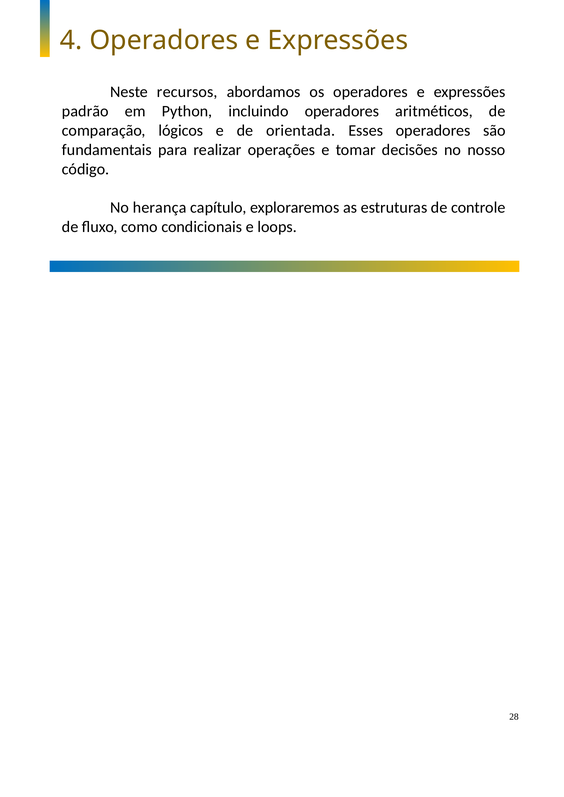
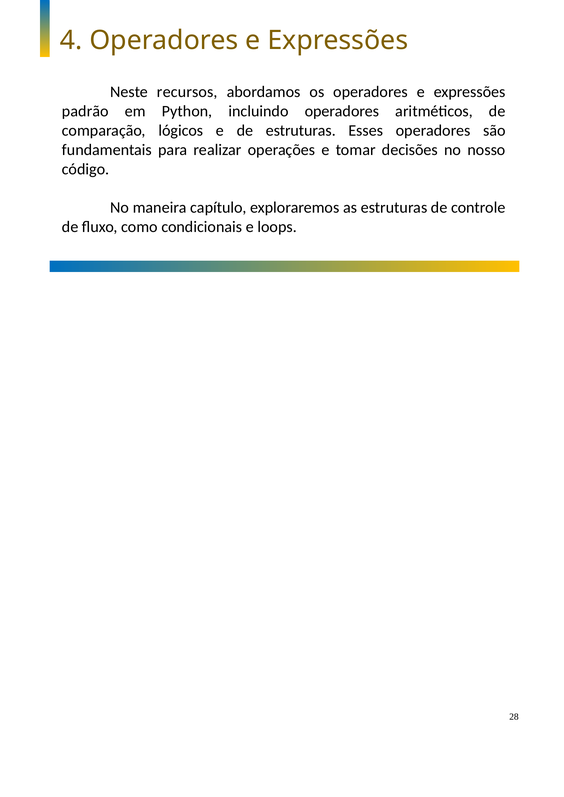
de orientada: orientada -> estruturas (301, 131)
herança: herança -> maneira (160, 208)
